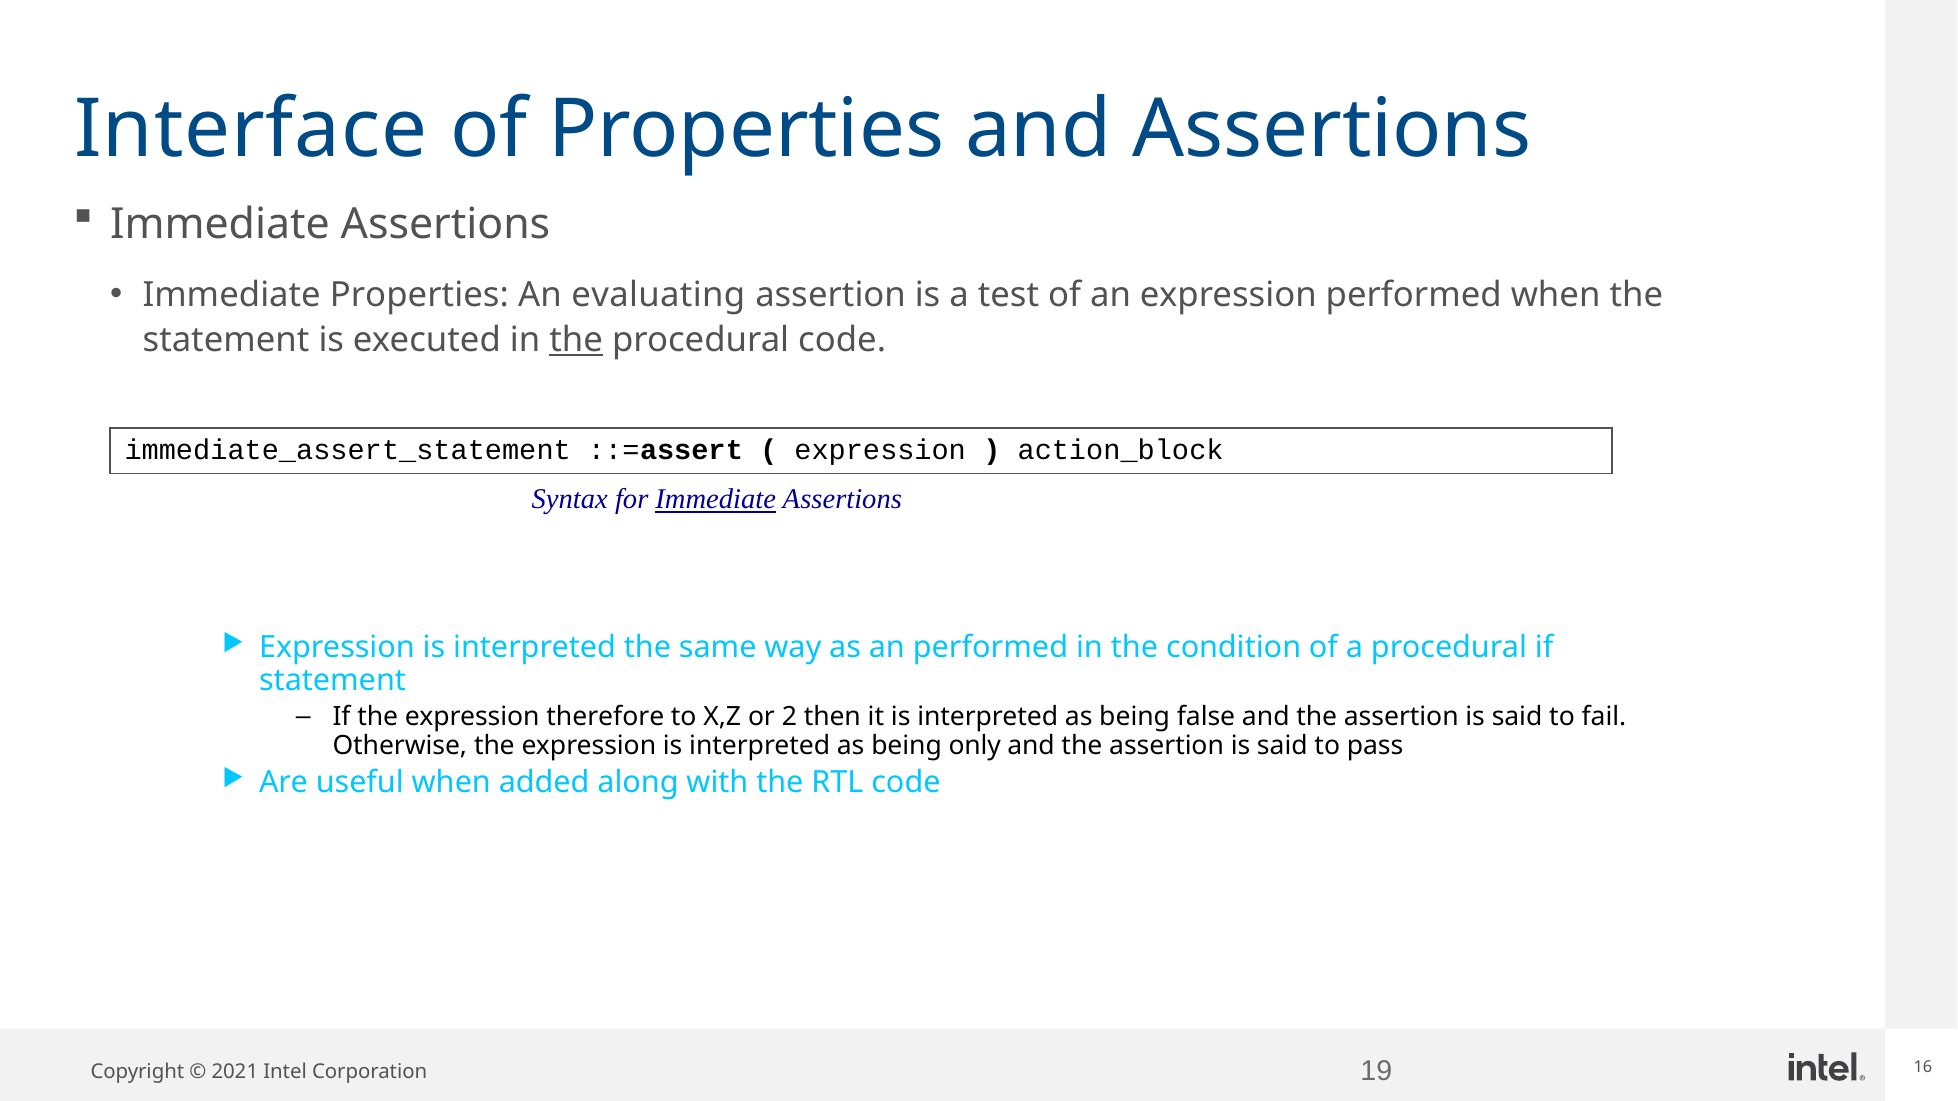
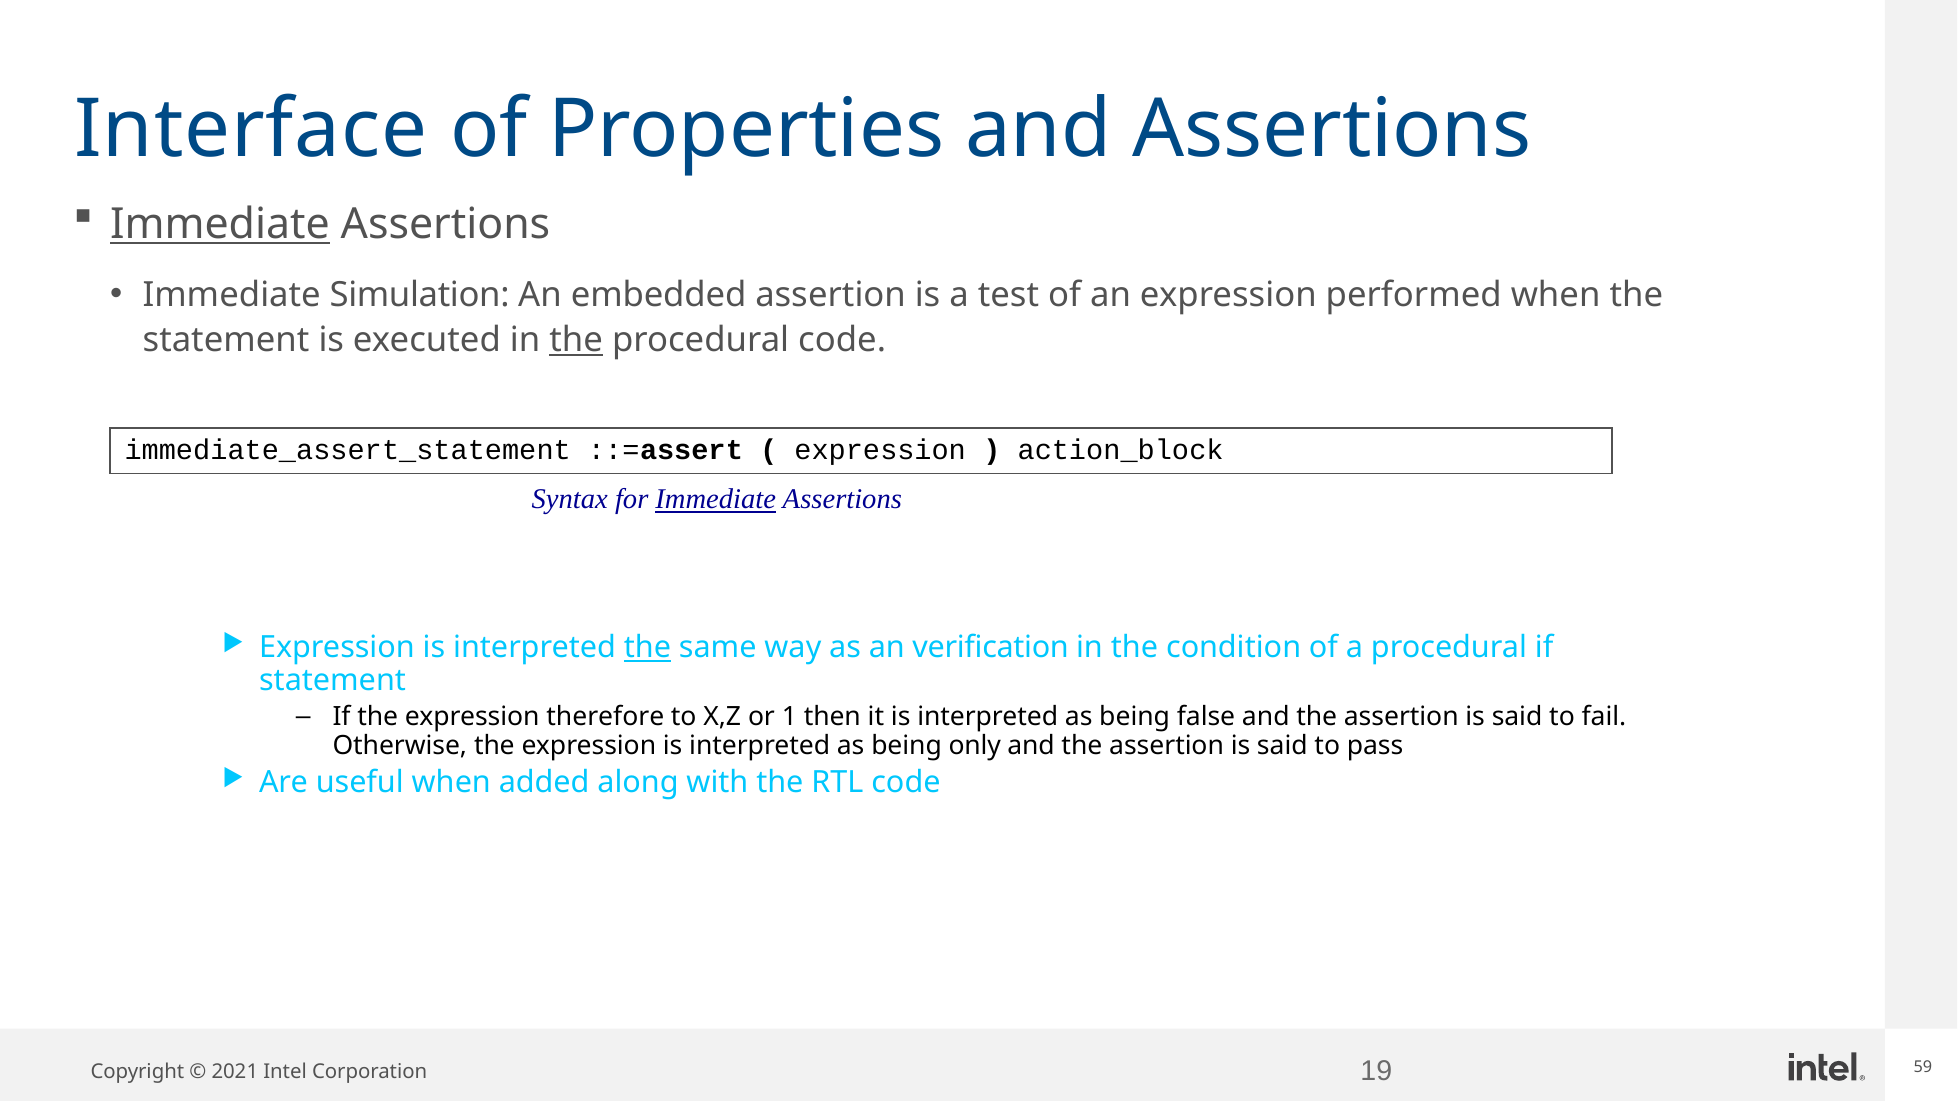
Immediate underline: none -> present (220, 224)
Immediate Properties: Properties -> Simulation (420, 295)
evaluating: evaluating -> embedded (659, 295)
the underline: none -> present (647, 648)
an performed: performed -> verification (991, 648)
2: 2 -> 1 (789, 717)
16: 16 -> 59 (1923, 1067)
